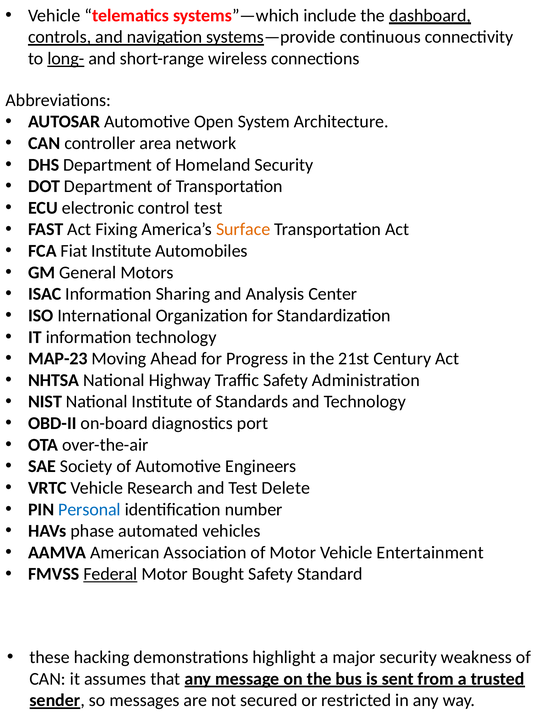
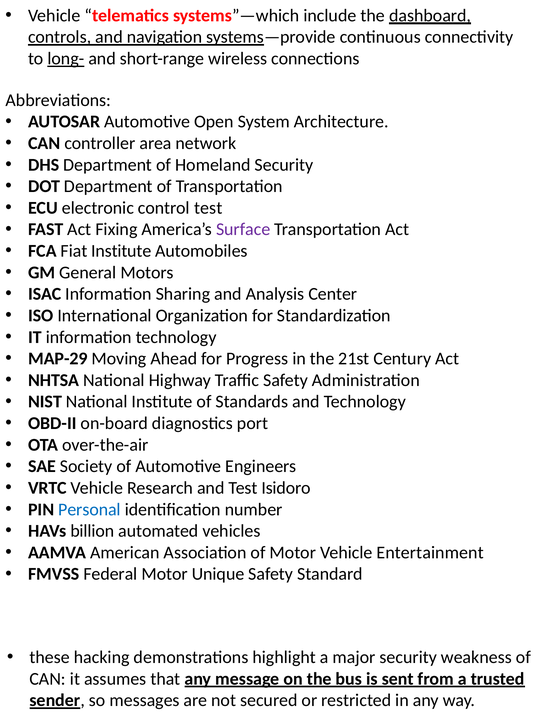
Surface colour: orange -> purple (243, 230)
MAP-23: MAP-23 -> MAP-29 (58, 359)
Delete: Delete -> Isidoro (286, 488)
phase: phase -> billion (92, 531)
Federal underline: present -> none (110, 575)
Bought: Bought -> Unique (218, 575)
